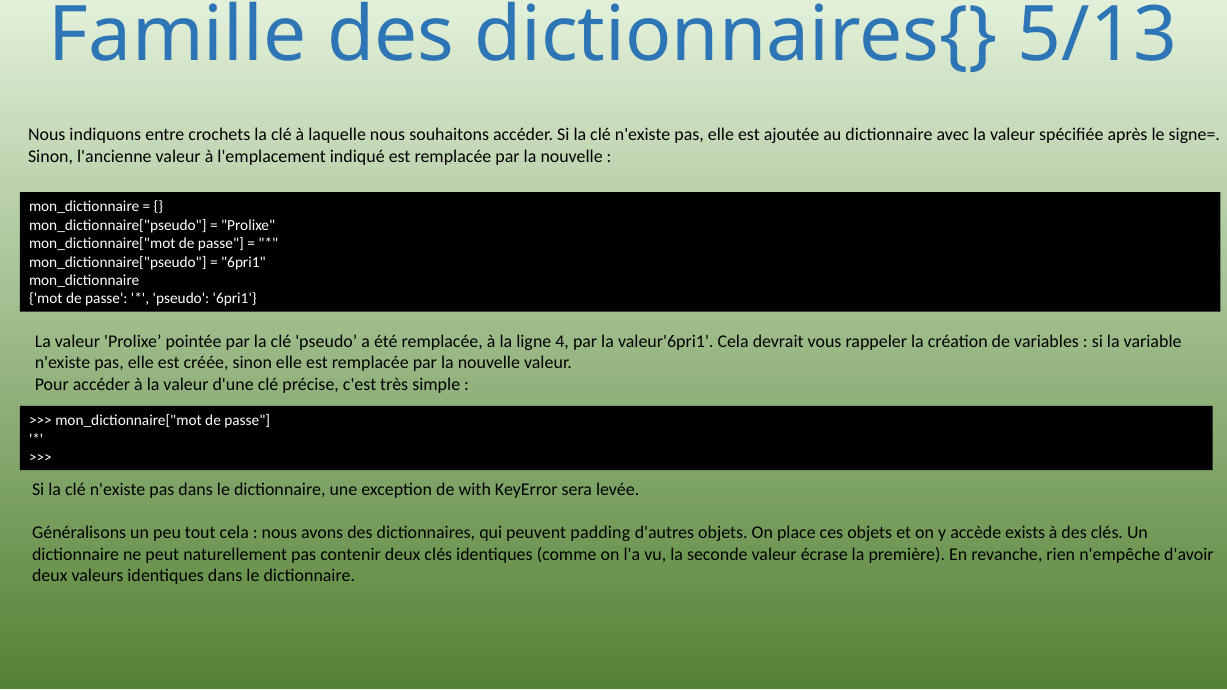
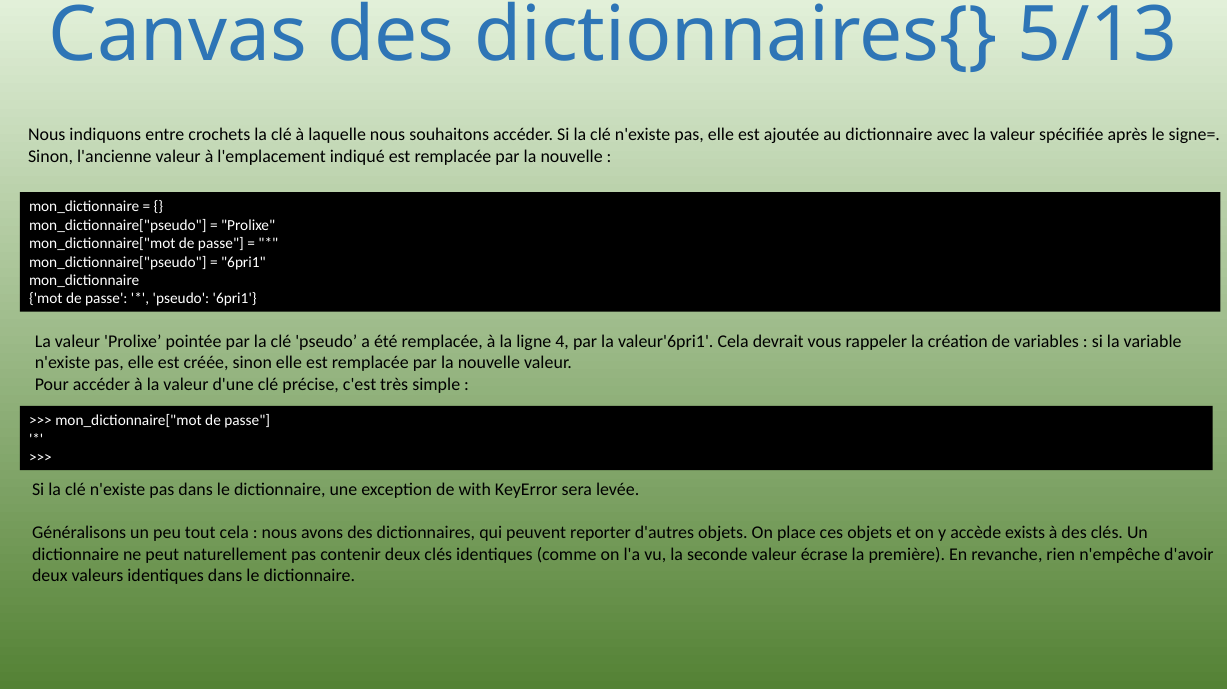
Famille: Famille -> Canvas (178, 35)
padding: padding -> reporter (600, 533)
